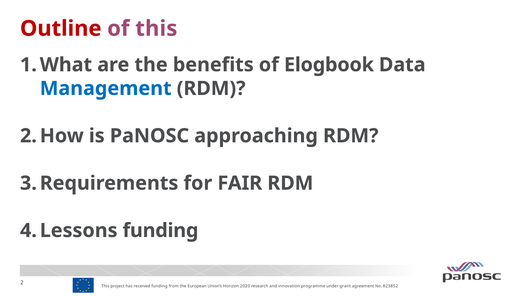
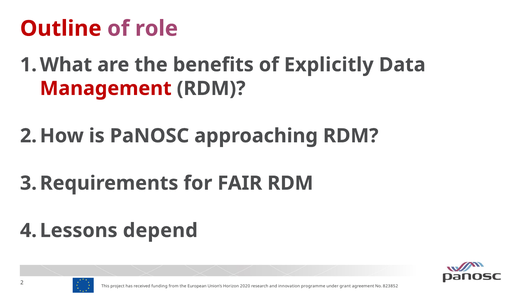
of this: this -> role (157, 29)
Elogbook: Elogbook -> Explicitly (329, 65)
Management colour: blue -> red (106, 89)
funding: funding -> depend (160, 231)
